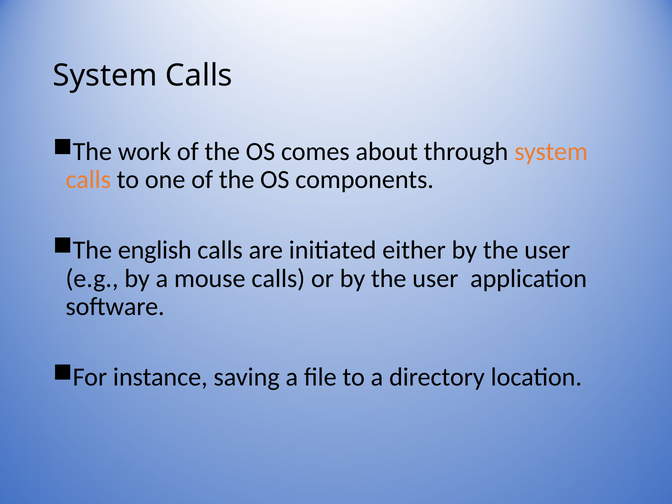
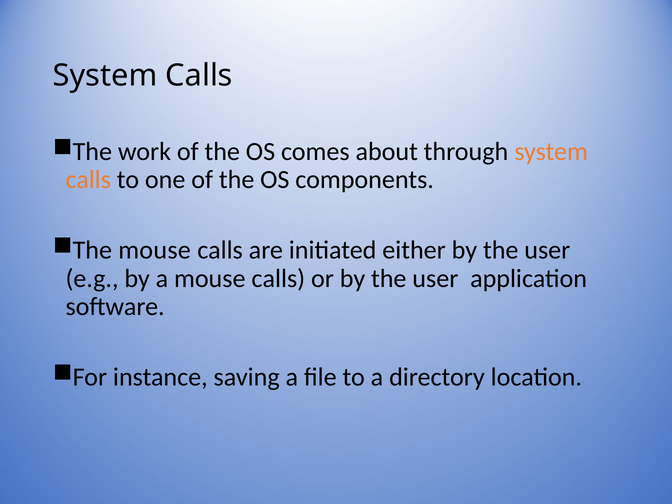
The english: english -> mouse (155, 250)
